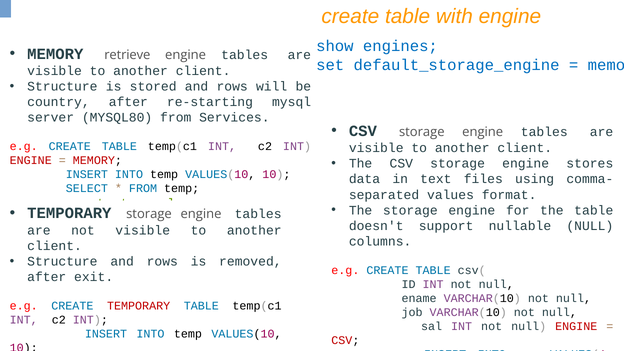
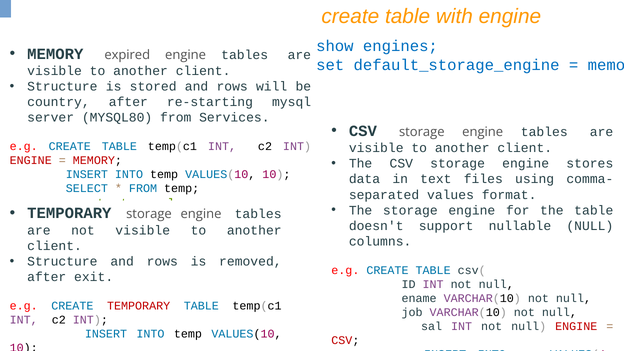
retrieve: retrieve -> expired (127, 55)
